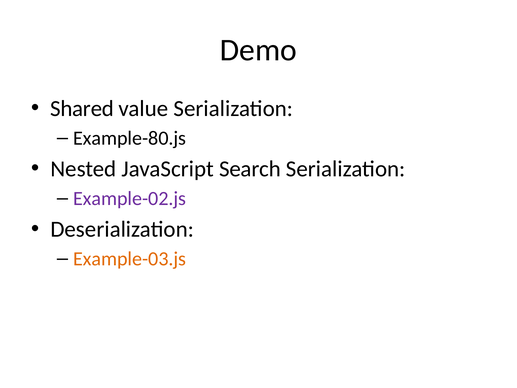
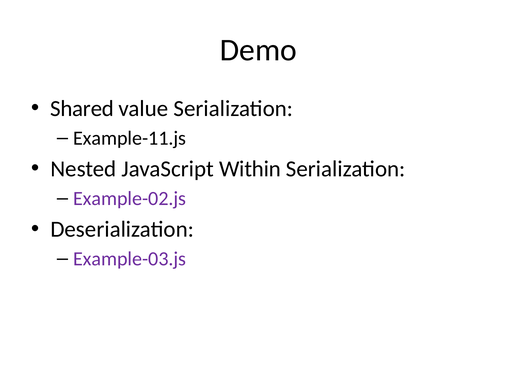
Example-80.js: Example-80.js -> Example-11.js (130, 138)
Search: Search -> Within (250, 169)
Example-03.js colour: orange -> purple (130, 259)
